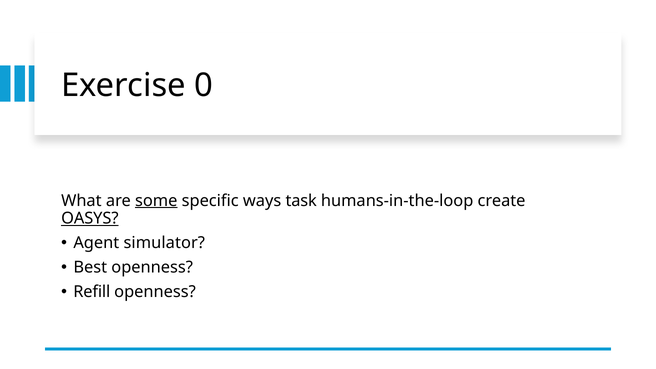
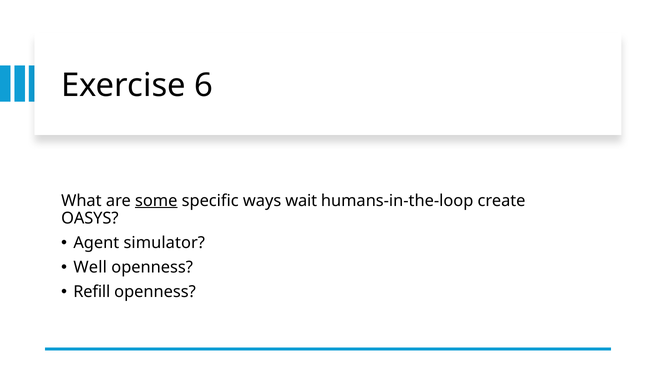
0: 0 -> 6 (204, 85)
task: task -> wait (301, 201)
OASYS underline: present -> none (90, 218)
Best: Best -> Well (90, 267)
